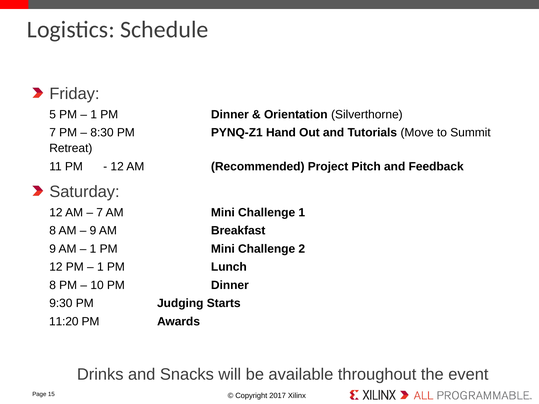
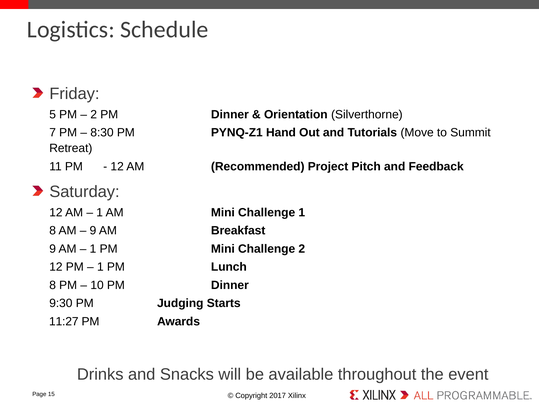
1: 1 -> 2 (94, 114)
7: 7 -> 1 (100, 213)
11:20: 11:20 -> 11:27 (64, 322)
